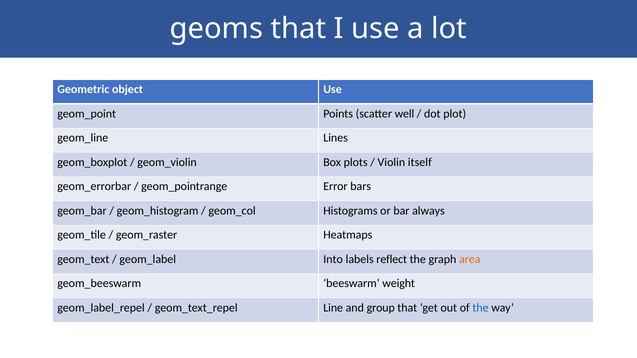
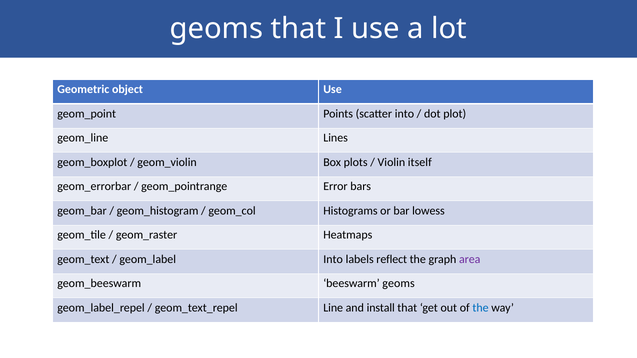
scatter well: well -> into (404, 114)
always: always -> lowess (428, 211)
area colour: orange -> purple (470, 259)
beeswarm weight: weight -> geoms (399, 284)
group: group -> install (381, 308)
